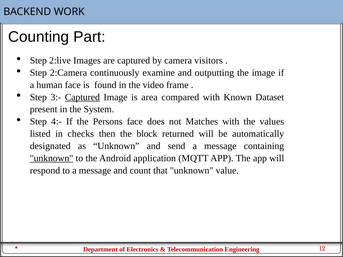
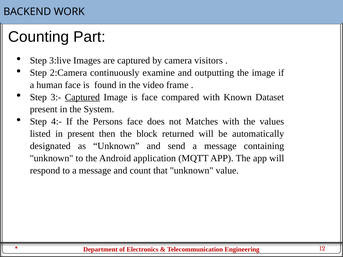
2:live: 2:live -> 3:live (60, 61)
is area: area -> face (149, 97)
in checks: checks -> present (81, 134)
unknown underline: present -> none (52, 158)
